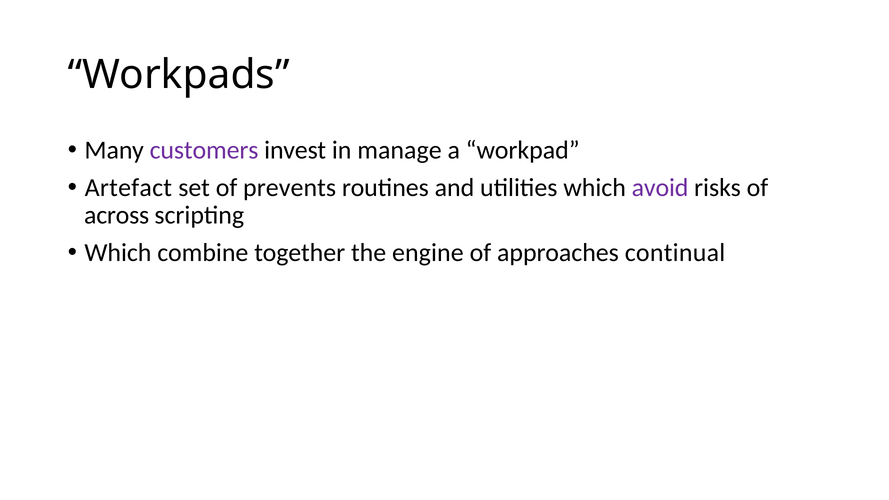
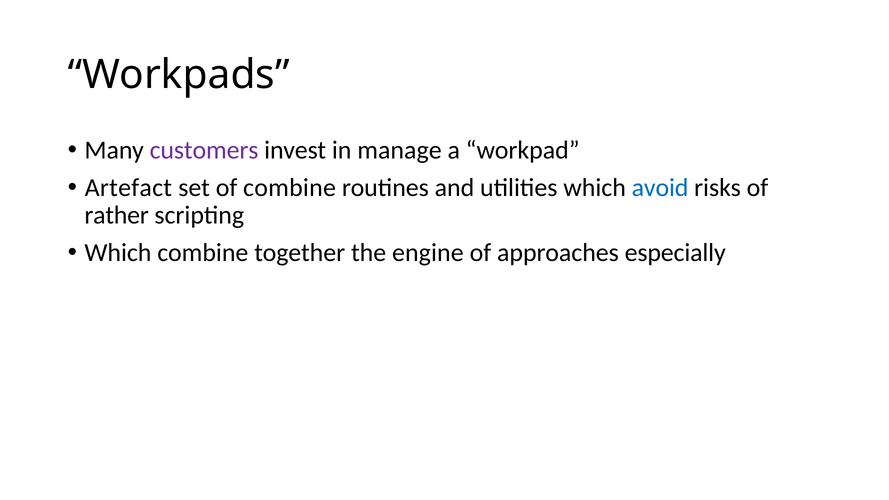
of prevents: prevents -> combine (290, 187)
avoid colour: purple -> blue (660, 187)
across: across -> rather (117, 215)
continual: continual -> especially (675, 253)
